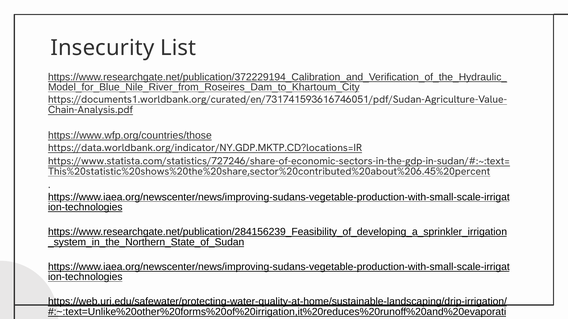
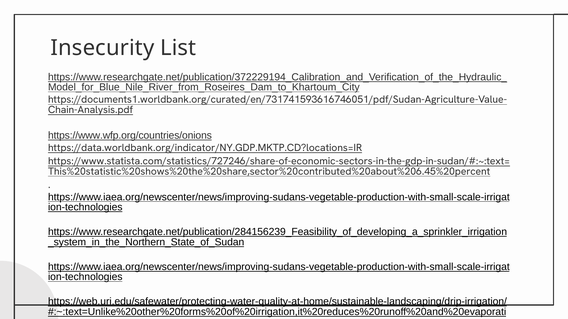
https://www.wfp.org/countries/those: https://www.wfp.org/countries/those -> https://www.wfp.org/countries/onions (130, 136)
